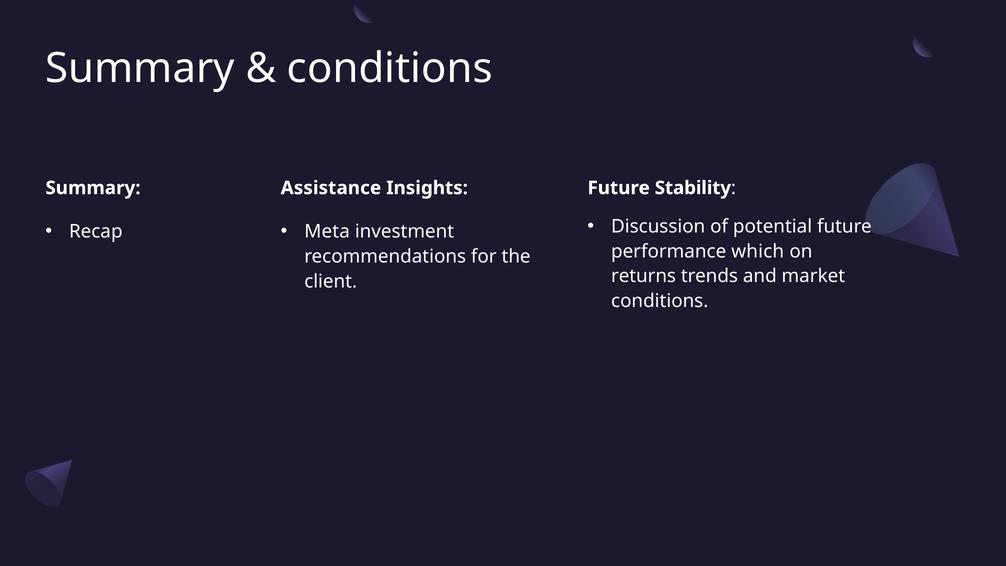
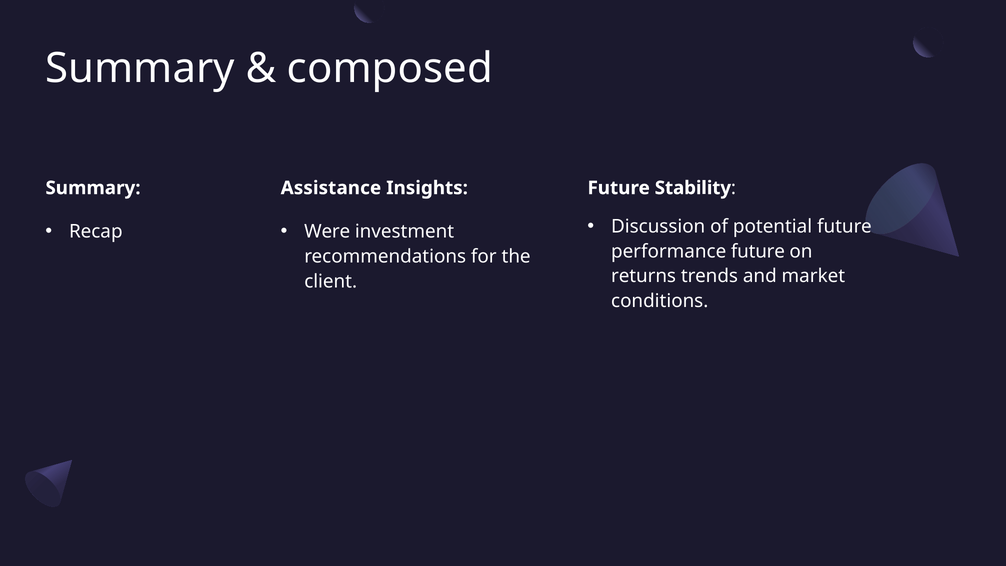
conditions: conditions -> composed (390, 68)
Meta: Meta -> Were (327, 232)
performance which: which -> future (758, 251)
